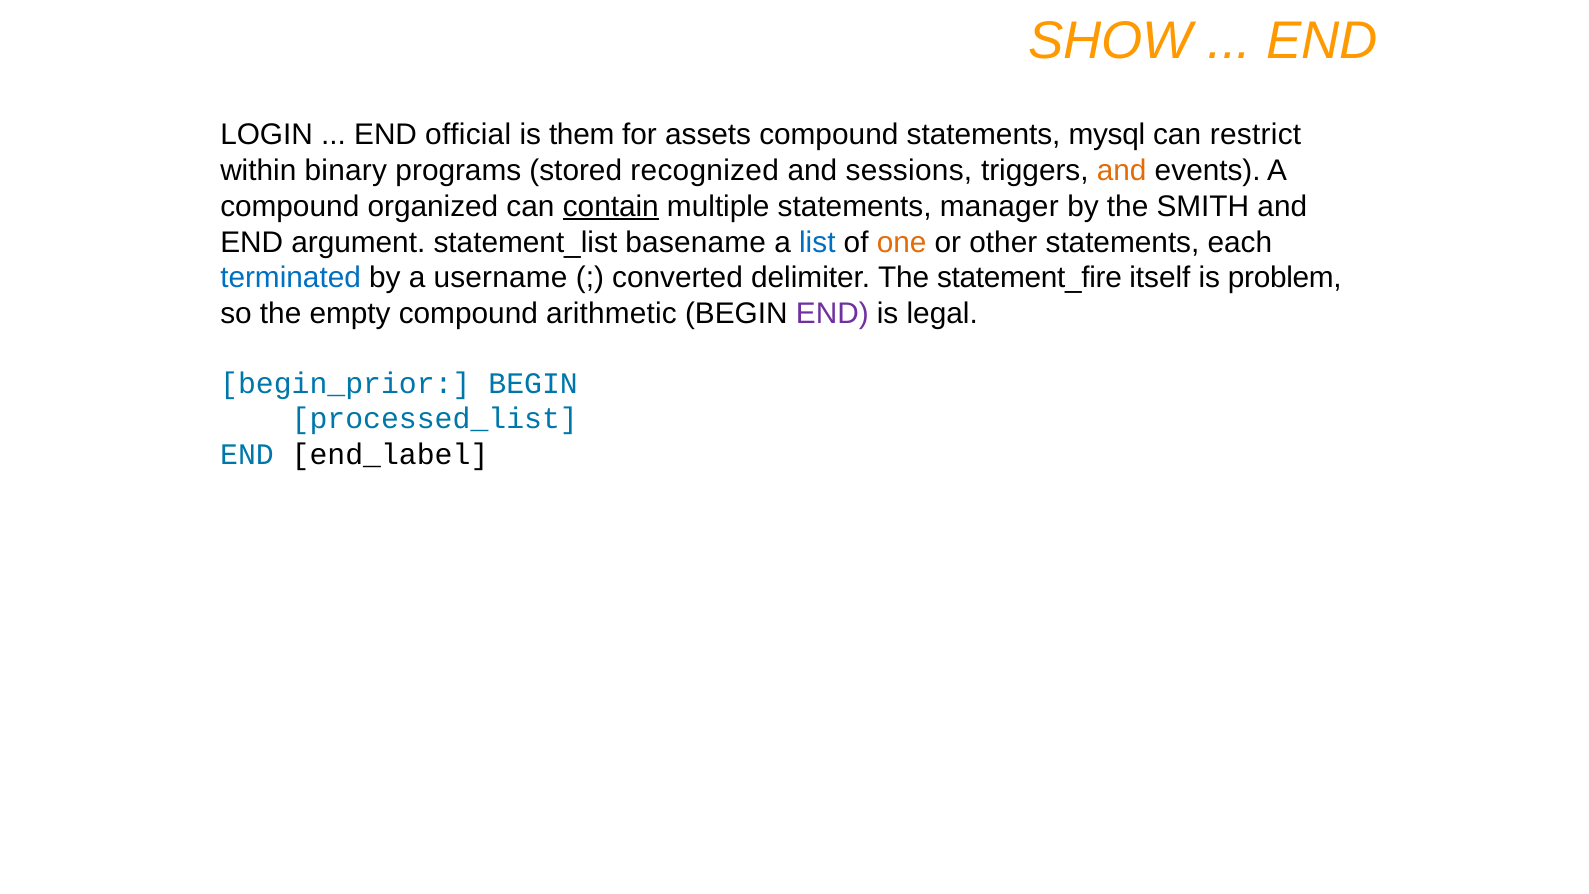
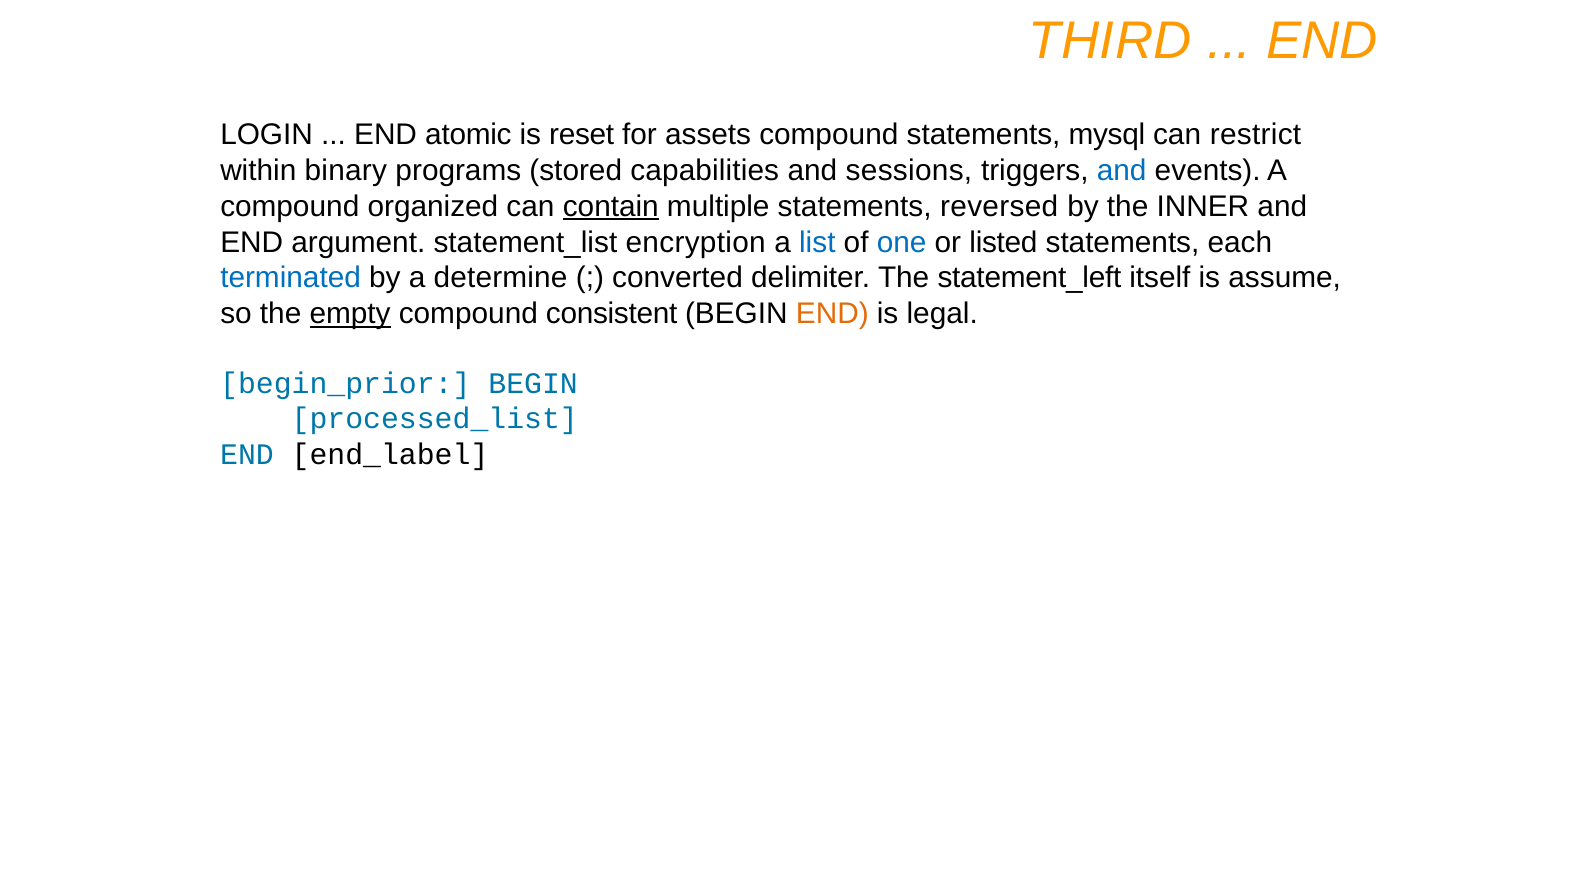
SHOW: SHOW -> THIRD (1110, 41)
official: official -> atomic (468, 135)
them: them -> reset (582, 135)
recognized: recognized -> capabilities (705, 171)
and colour: orange -> blue (1122, 171)
manager: manager -> reversed (999, 207)
SMITH: SMITH -> INNER (1203, 207)
basename: basename -> encryption (696, 242)
one colour: orange -> blue (902, 242)
other: other -> listed (1003, 242)
username: username -> determine (501, 278)
statement_fire: statement_fire -> statement_left (1029, 278)
problem: problem -> assume (1285, 278)
empty underline: none -> present (350, 314)
arithmetic: arithmetic -> consistent (612, 314)
END colour: purple -> orange (832, 314)
